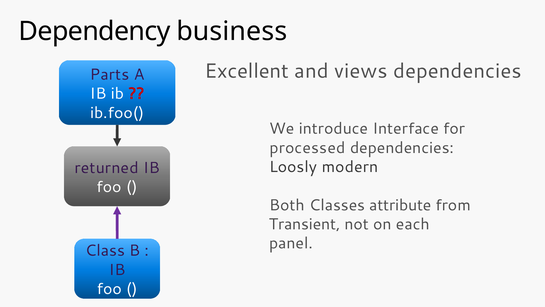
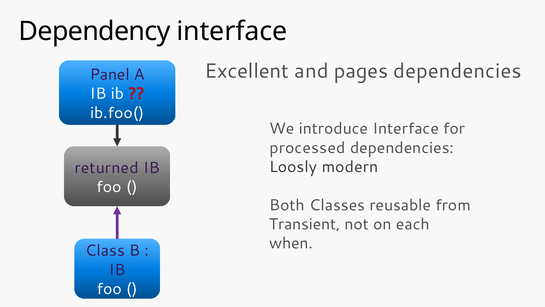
Dependency business: business -> interface (232, 31)
views: views -> pages (361, 71)
Parts: Parts -> Panel (110, 74)
attribute: attribute -> reusable (400, 205)
panel: panel -> when (291, 243)
